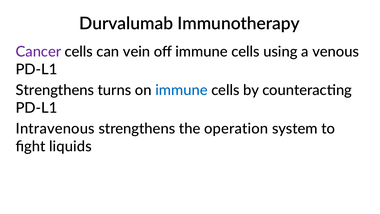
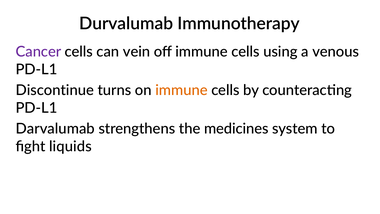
Strengthens: Strengthens -> Discontinue (55, 90)
immune colour: blue -> orange (181, 90)
Intravenous: Intravenous -> Darvalumab (55, 129)
operation: operation -> medicines (236, 129)
